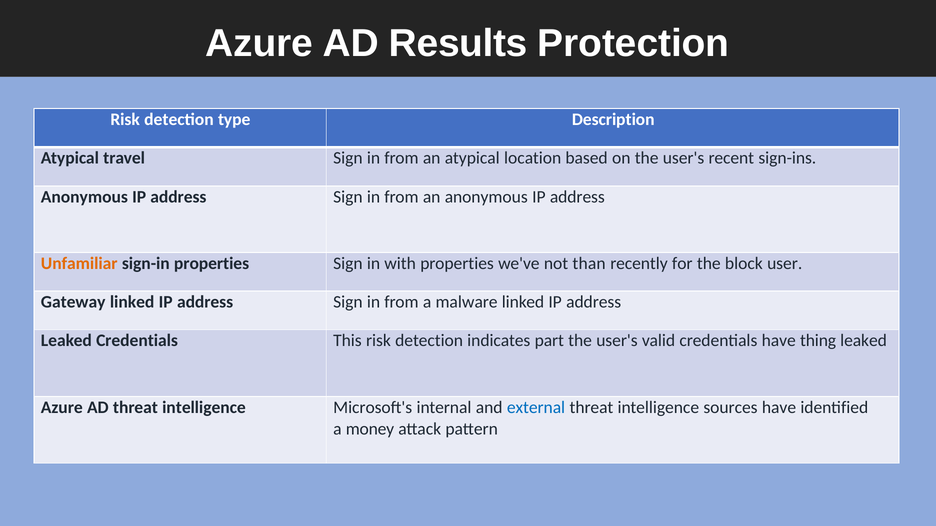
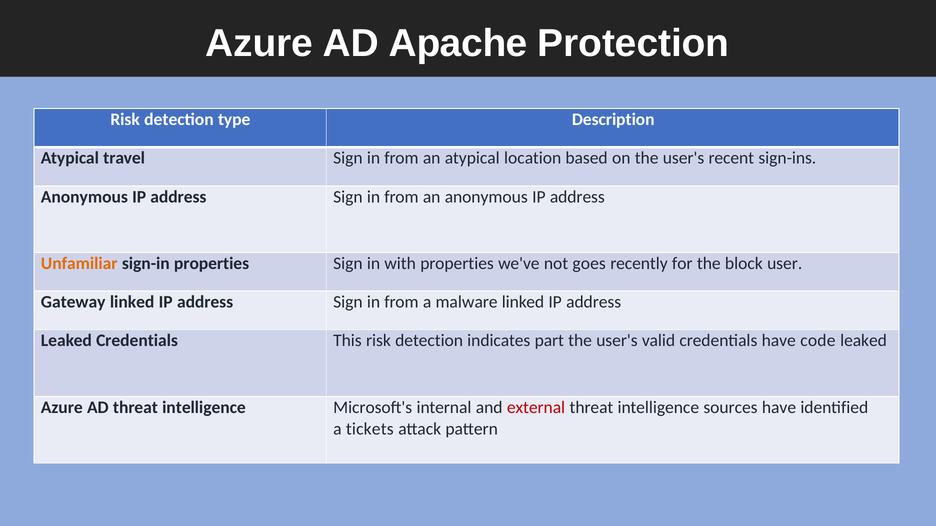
Results: Results -> Apache (458, 44)
than: than -> goes (589, 264)
thing: thing -> code (818, 341)
external colour: blue -> red (536, 408)
money: money -> tickets (370, 429)
